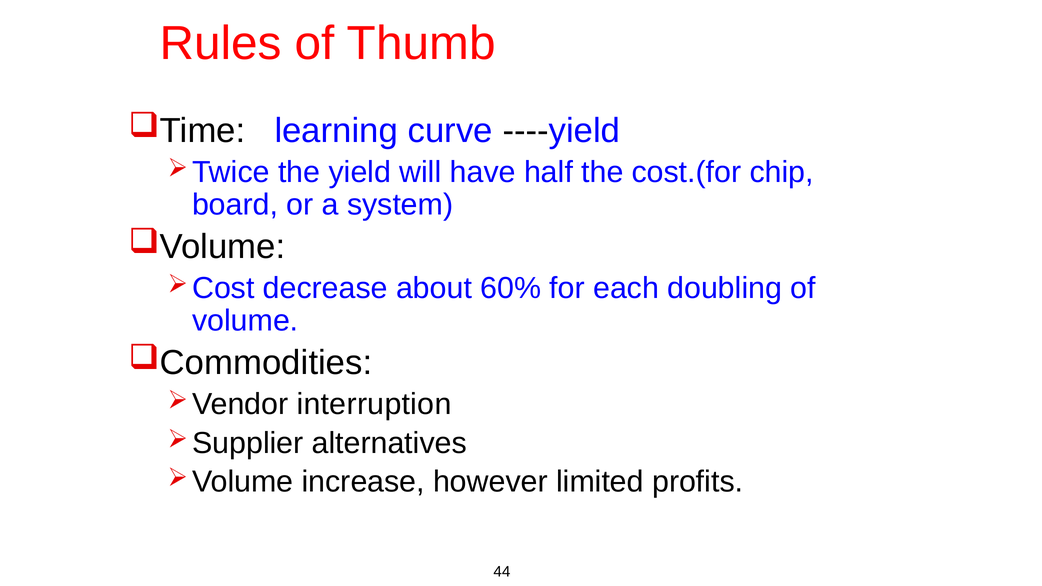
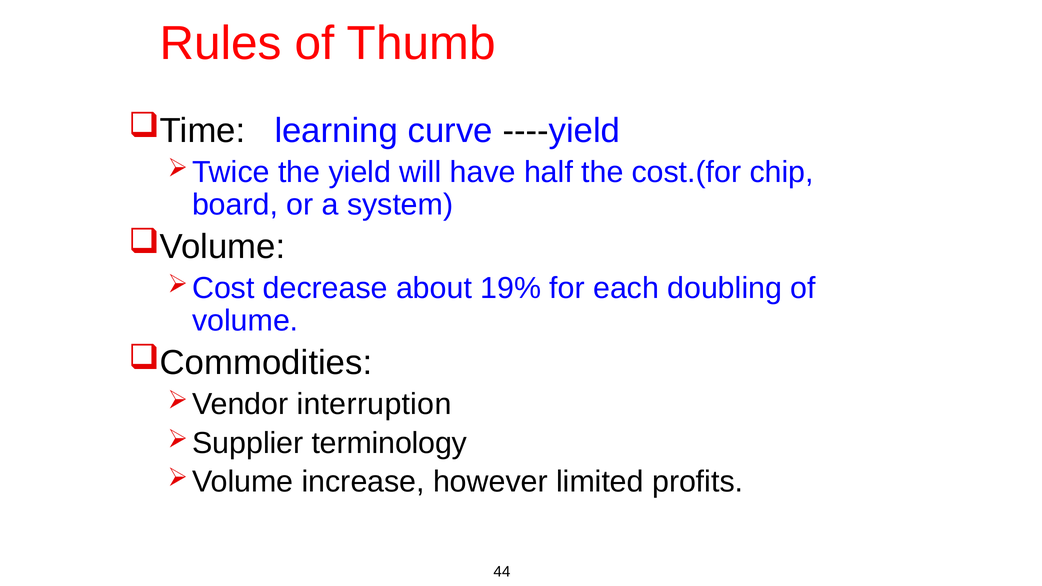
60%: 60% -> 19% (511, 288)
alternatives: alternatives -> terminology (389, 443)
